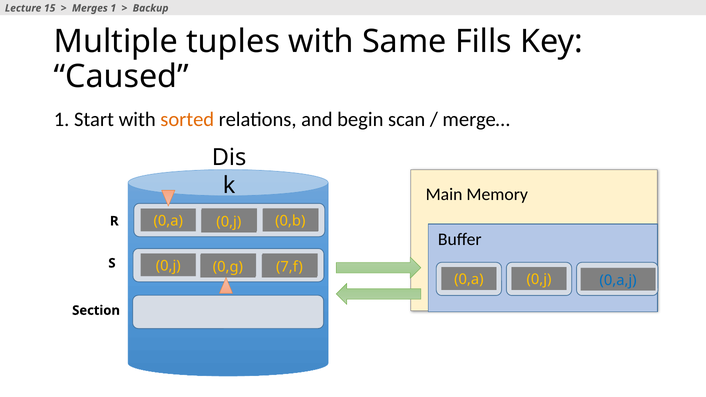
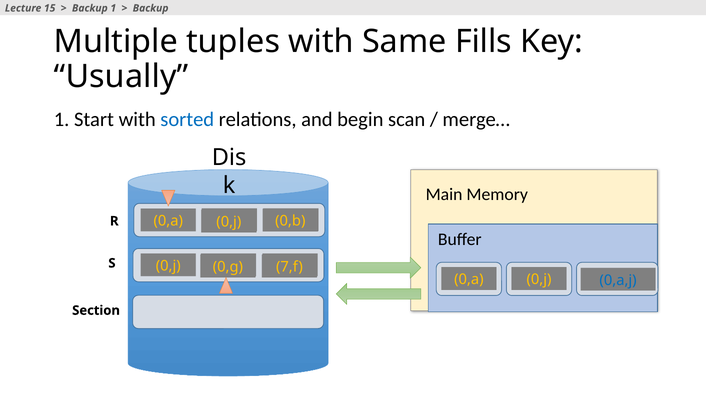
Merges: Merges -> Backup (90, 8)
Caused: Caused -> Usually (121, 77)
sorted colour: orange -> blue (187, 119)
